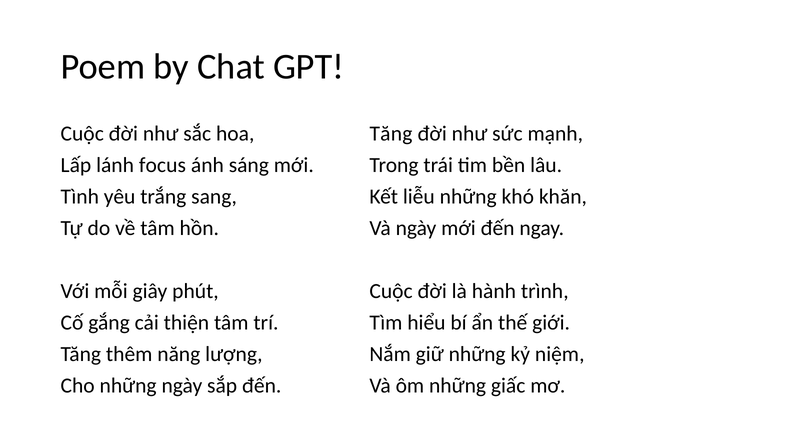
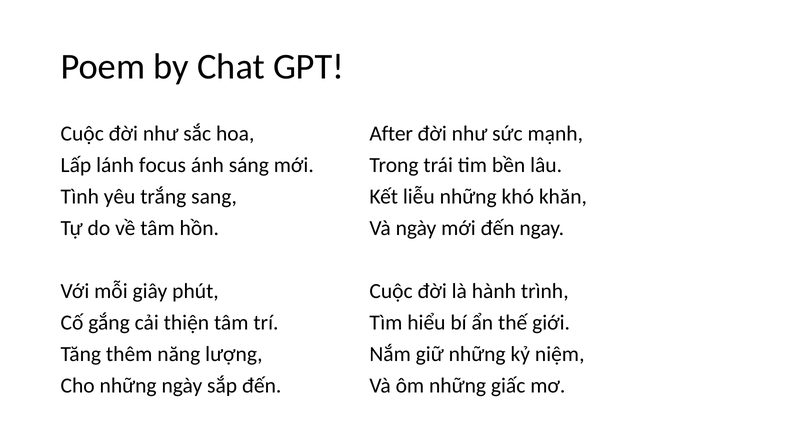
Tăng: Tăng -> After (391, 134)
